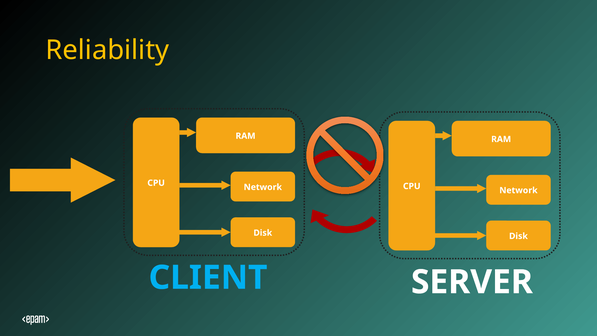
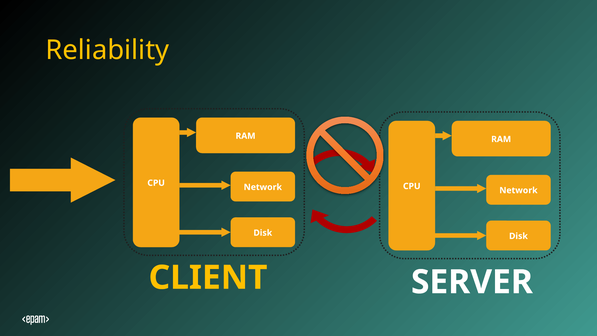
CLIENT colour: light blue -> yellow (208, 278)
